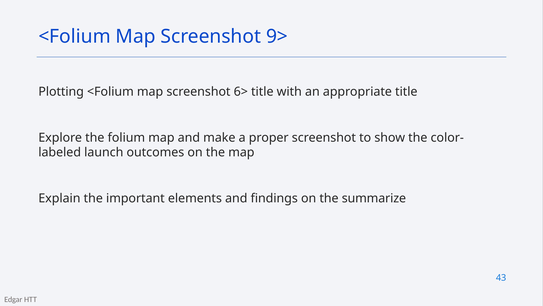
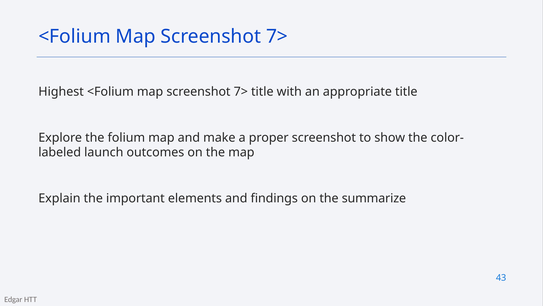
9>: 9> -> 7> (277, 36)
Plotting: Plotting -> Highest (61, 92)
6>: 6> -> 7> (241, 92)
